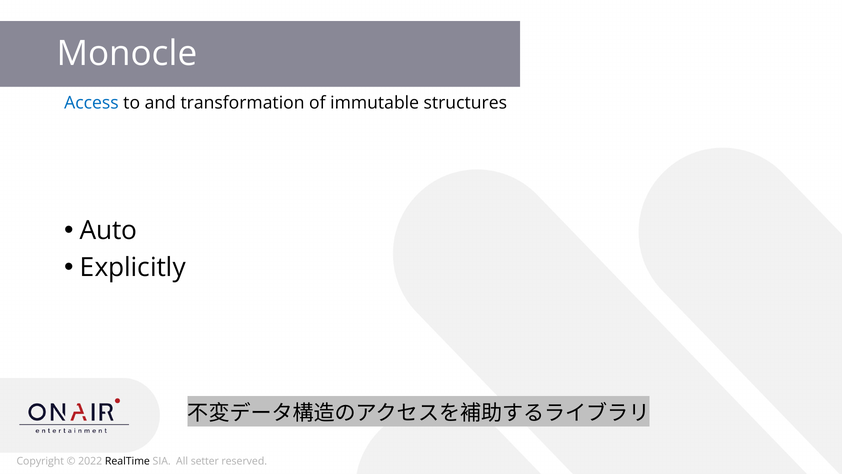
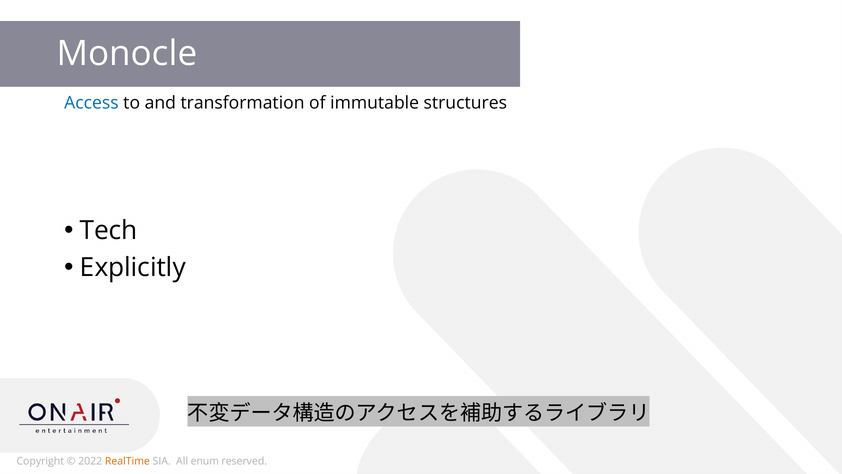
Auto: Auto -> Tech (109, 230)
RealTime colour: black -> orange (127, 461)
setter: setter -> enum (205, 461)
